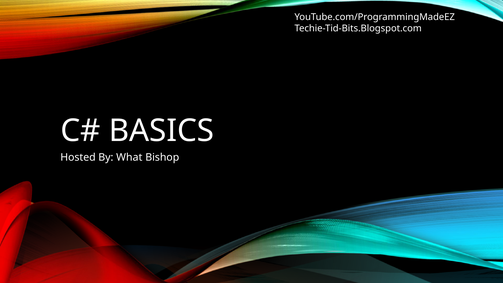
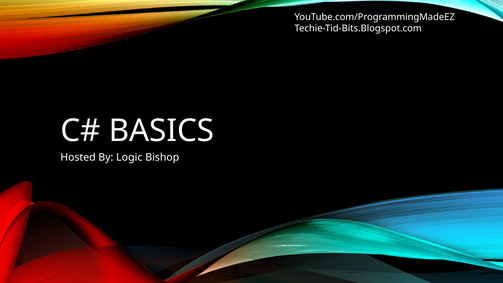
What: What -> Logic (129, 157)
